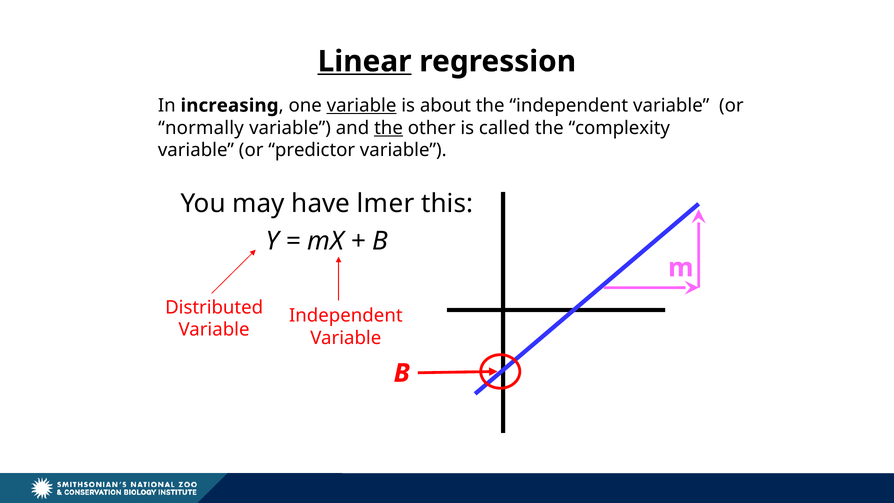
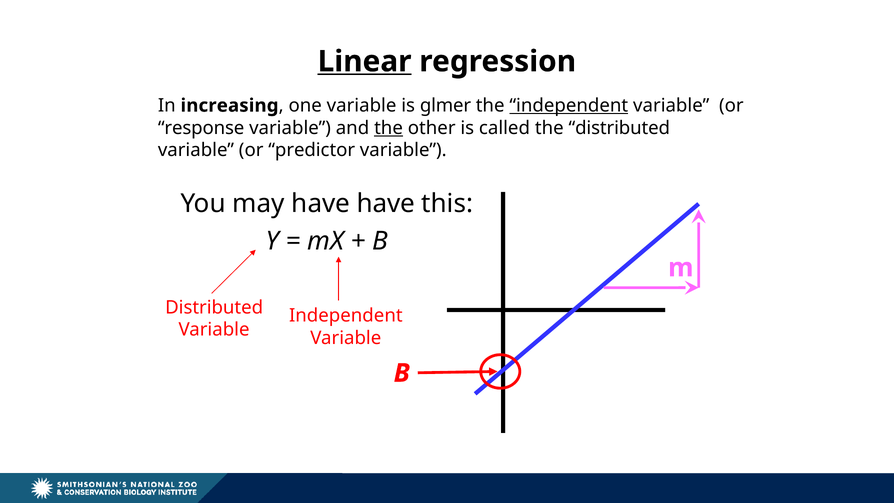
variable underline: present -> none (362, 106)
about: about -> glmer (445, 106)
independent underline: none -> present (569, 106)
normally: normally -> response (201, 128)
the complexity: complexity -> distributed (619, 128)
have lmer: lmer -> have (386, 204)
